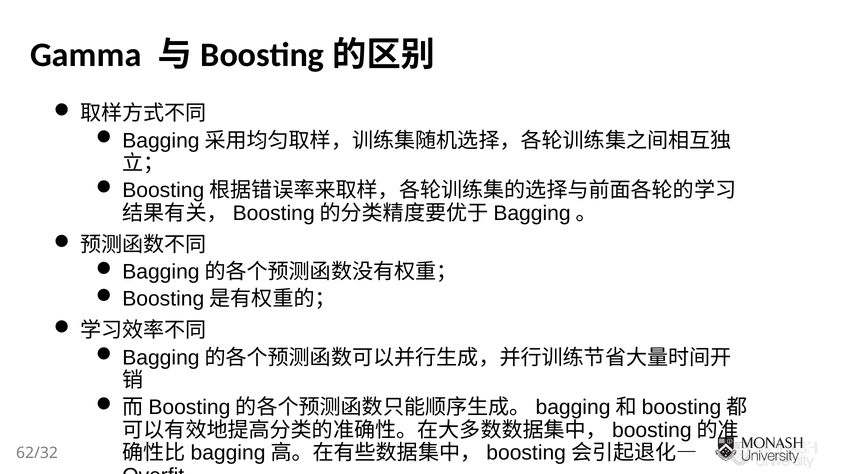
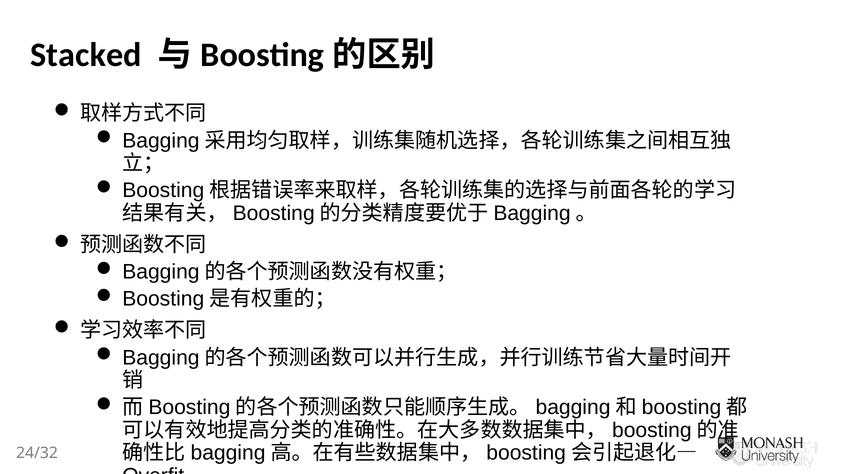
Gamma: Gamma -> Stacked (86, 55)
62/32: 62/32 -> 24/32 (37, 453)
